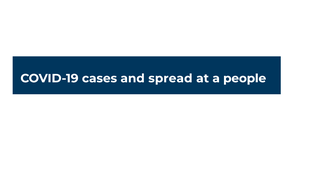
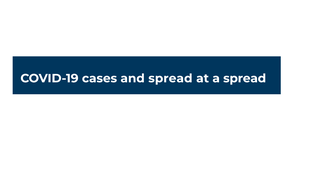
a people: people -> spread (245, 79)
